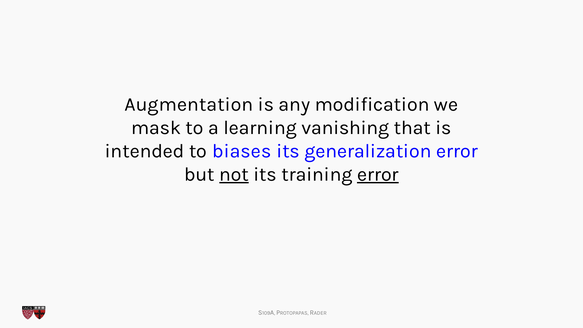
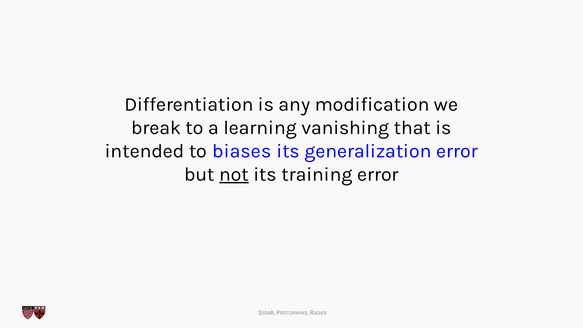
Augmentation: Augmentation -> Differentiation (189, 104)
mask: mask -> break (156, 128)
error underline: present -> none (378, 174)
